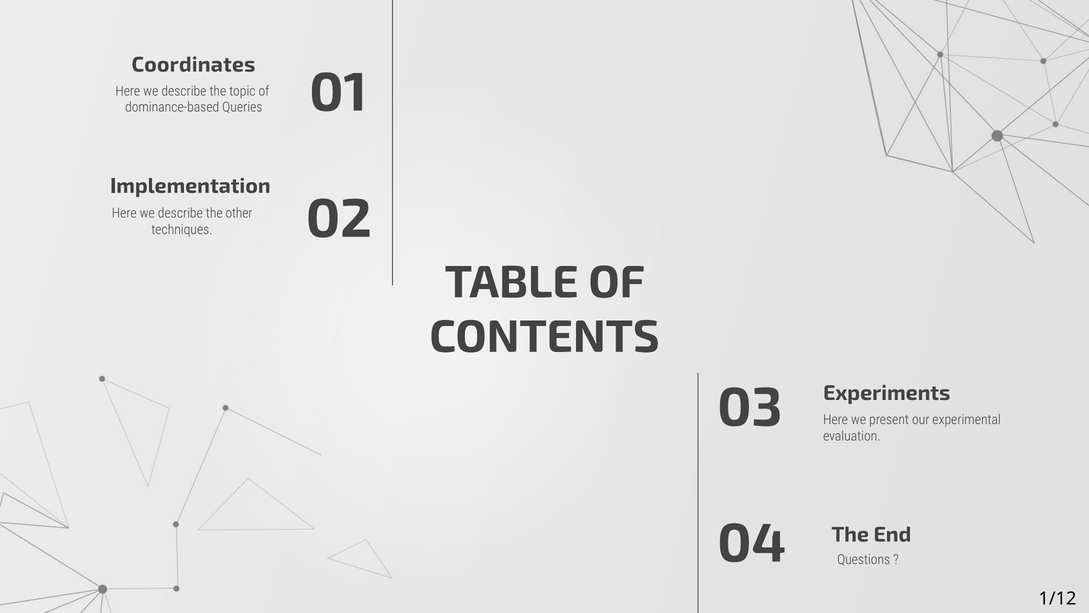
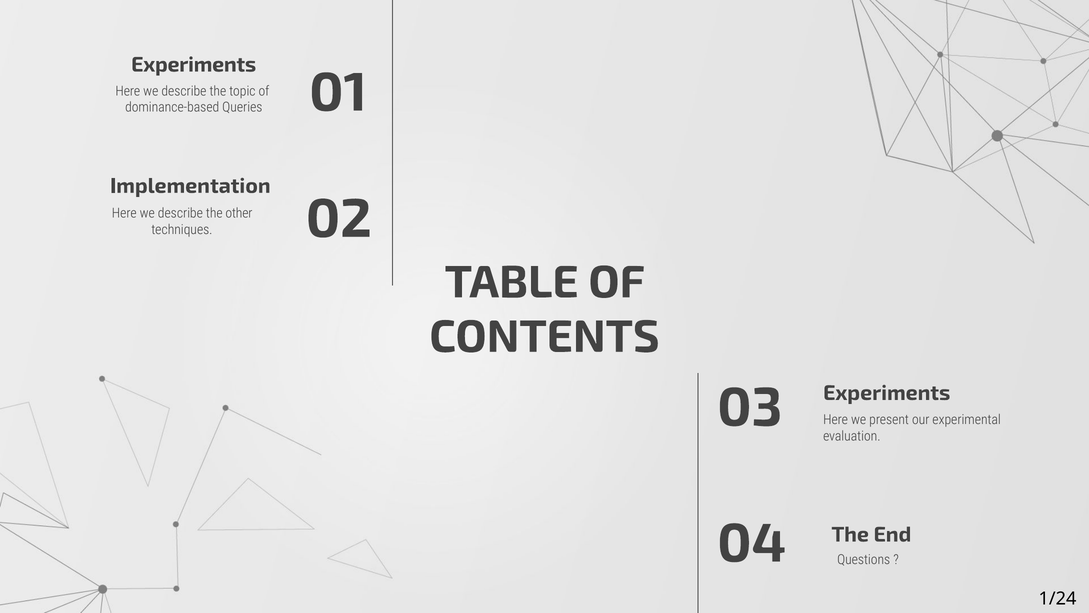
Coordinates: Coordinates -> Experiments (194, 65)
1/12: 1/12 -> 1/24 (1058, 598)
